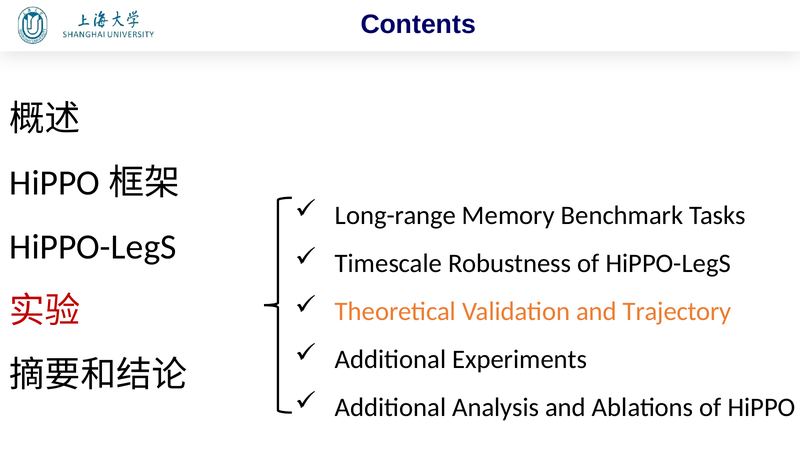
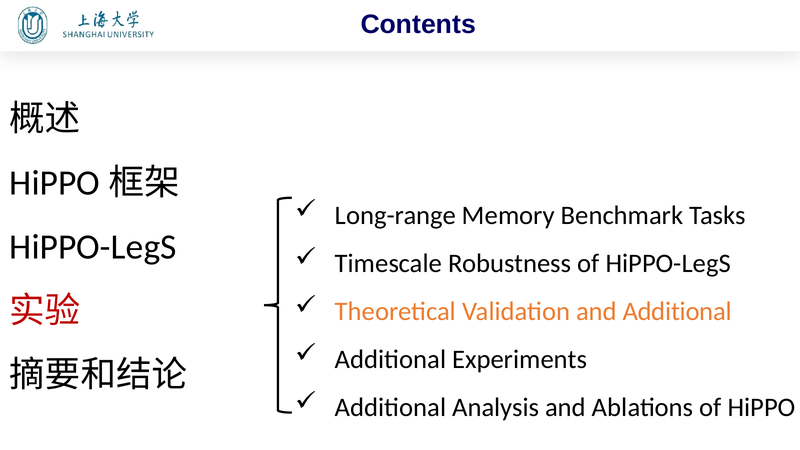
and Trajectory: Trajectory -> Additional (677, 312)
